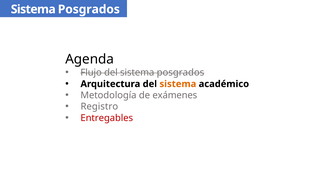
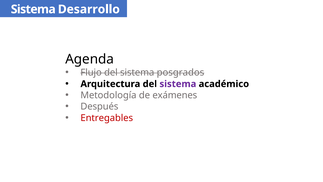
Posgrados: Posgrados -> Desarrollo (89, 9)
sistema colour: orange -> purple (178, 84)
Registro: Registro -> Después (99, 106)
